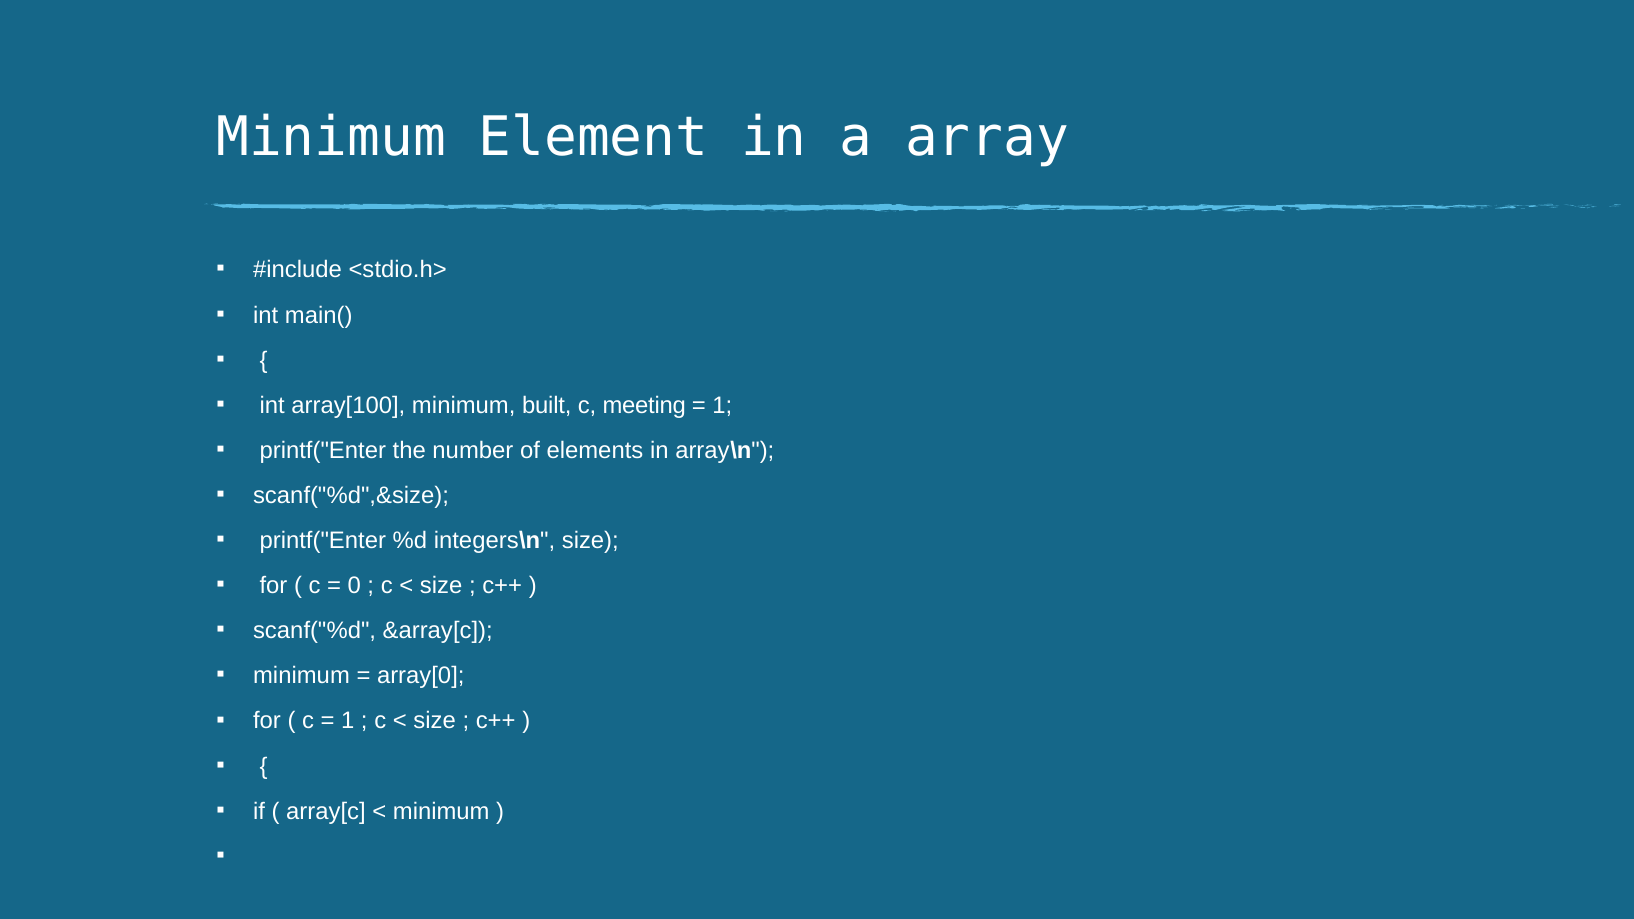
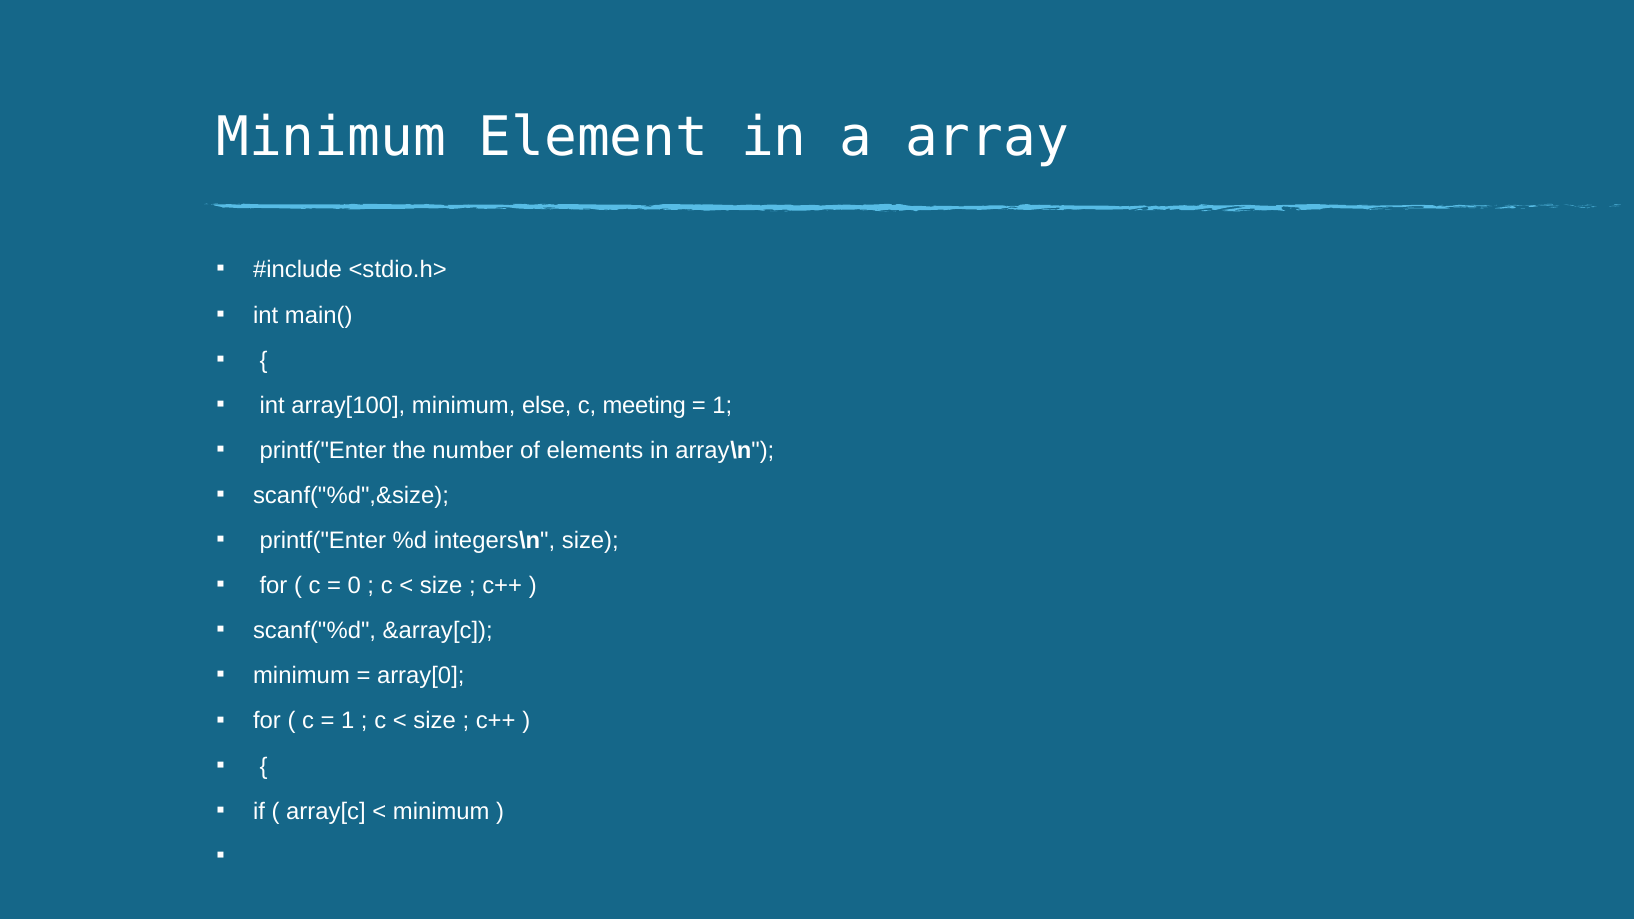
built: built -> else (547, 406)
